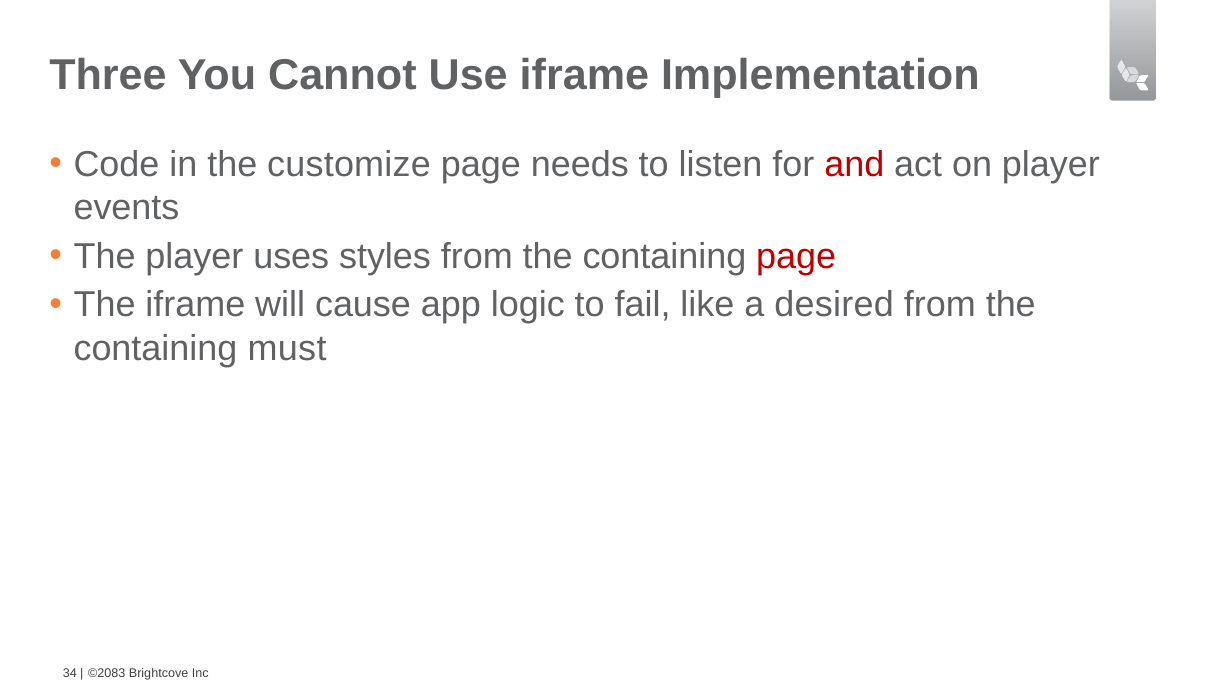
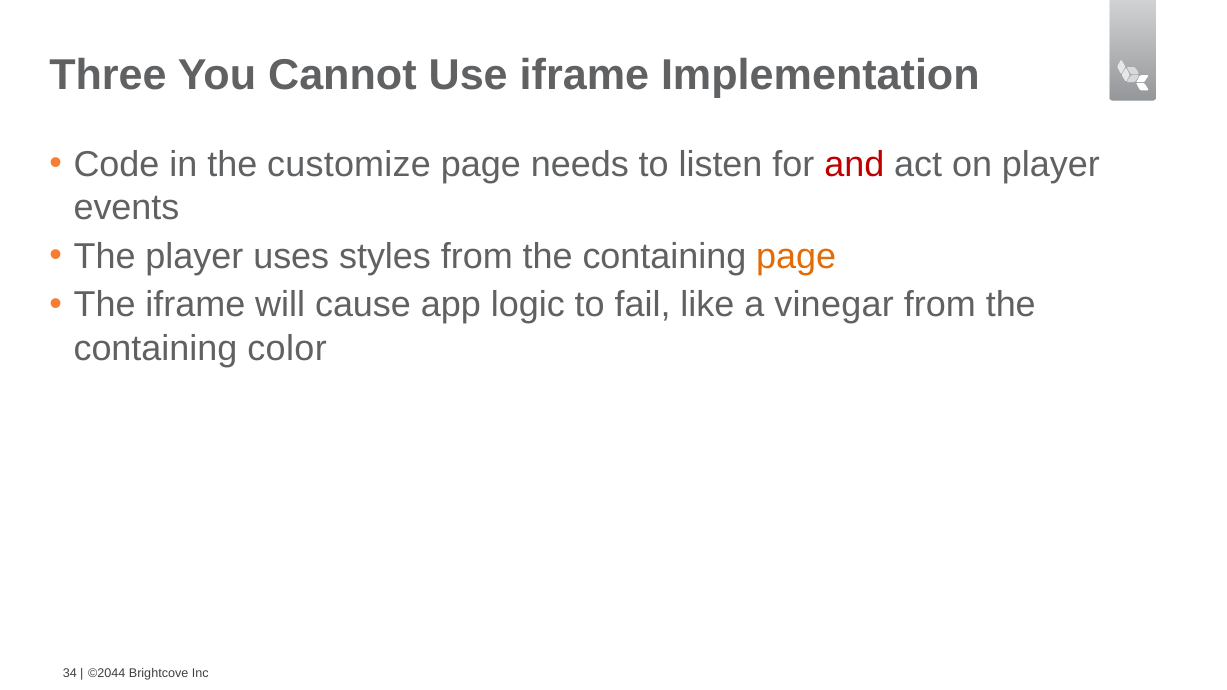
page colour: red -> orange (796, 257)
desired: desired -> vinegar (834, 305)
must: must -> color (287, 348)
©2083: ©2083 -> ©2044 (107, 674)
